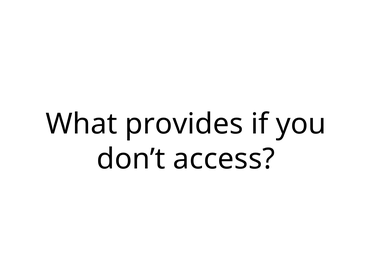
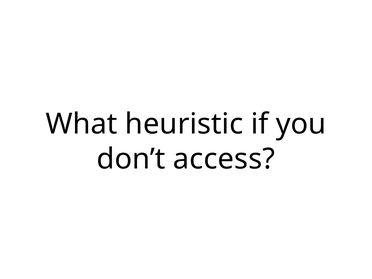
provides: provides -> heuristic (184, 124)
